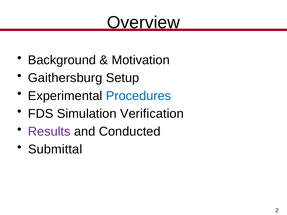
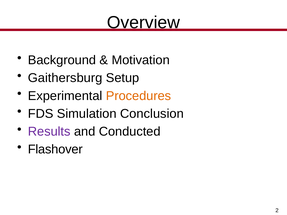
Procedures colour: blue -> orange (139, 96)
Verification: Verification -> Conclusion (152, 114)
Submittal: Submittal -> Flashover (55, 150)
